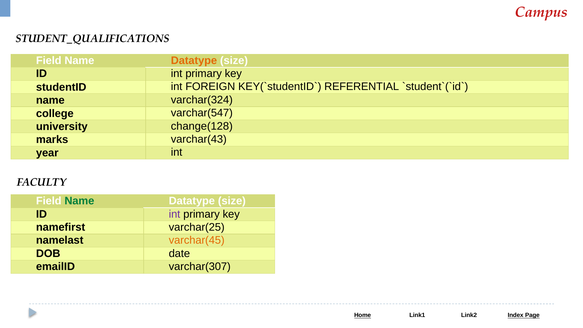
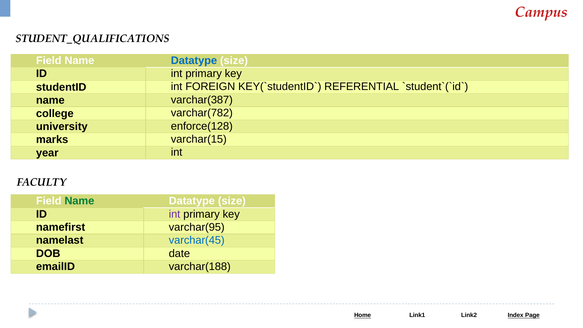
Datatype colour: orange -> blue (194, 60)
varchar(324: varchar(324 -> varchar(387 (202, 100)
varchar(547: varchar(547 -> varchar(782 (202, 113)
change(128: change(128 -> enforce(128 (202, 126)
varchar(43: varchar(43 -> varchar(15 (199, 139)
varchar(25: varchar(25 -> varchar(95 (197, 227)
varchar(45 colour: orange -> blue (197, 240)
varchar(307: varchar(307 -> varchar(188 (200, 267)
